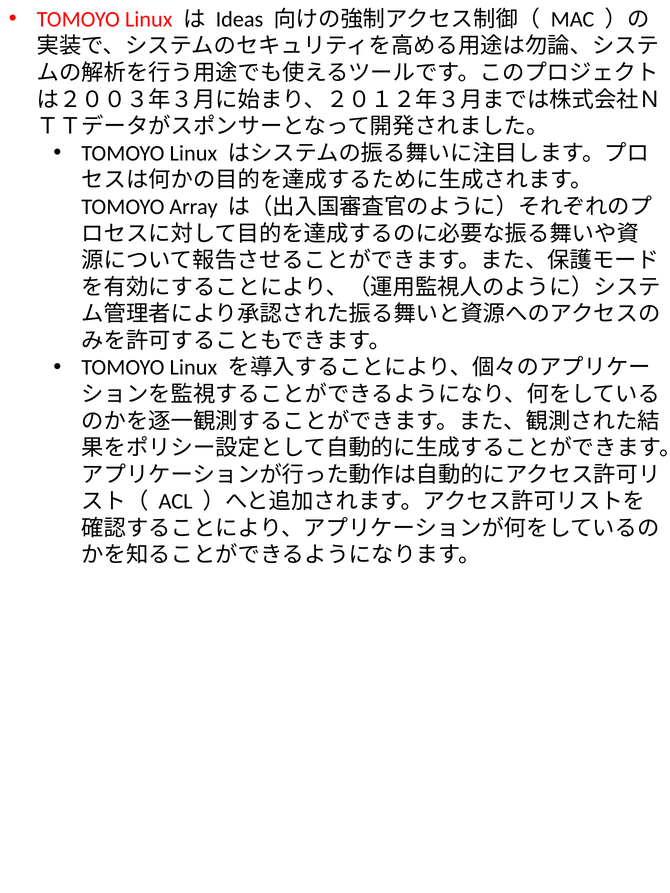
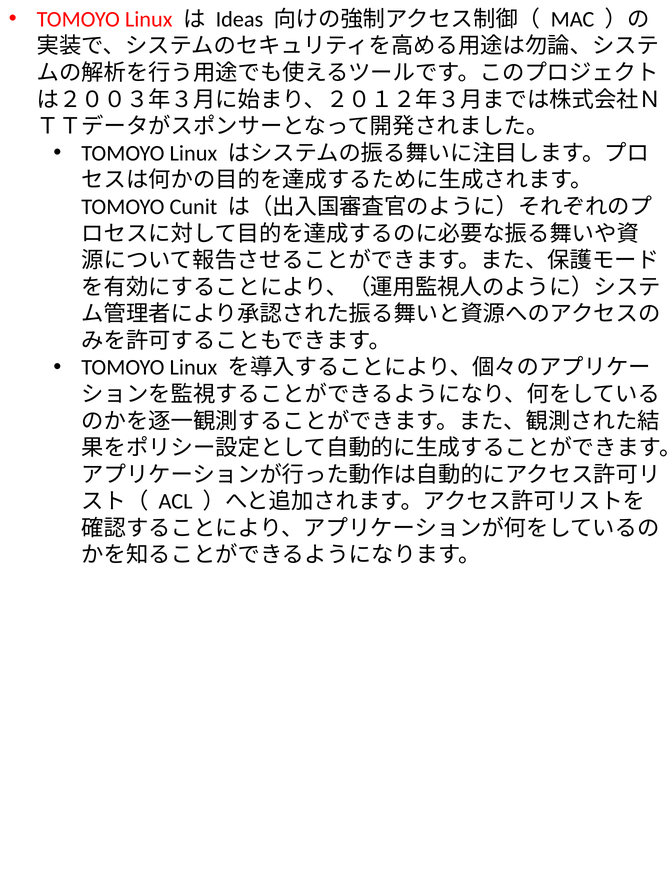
Array: Array -> Cunit (193, 207)
